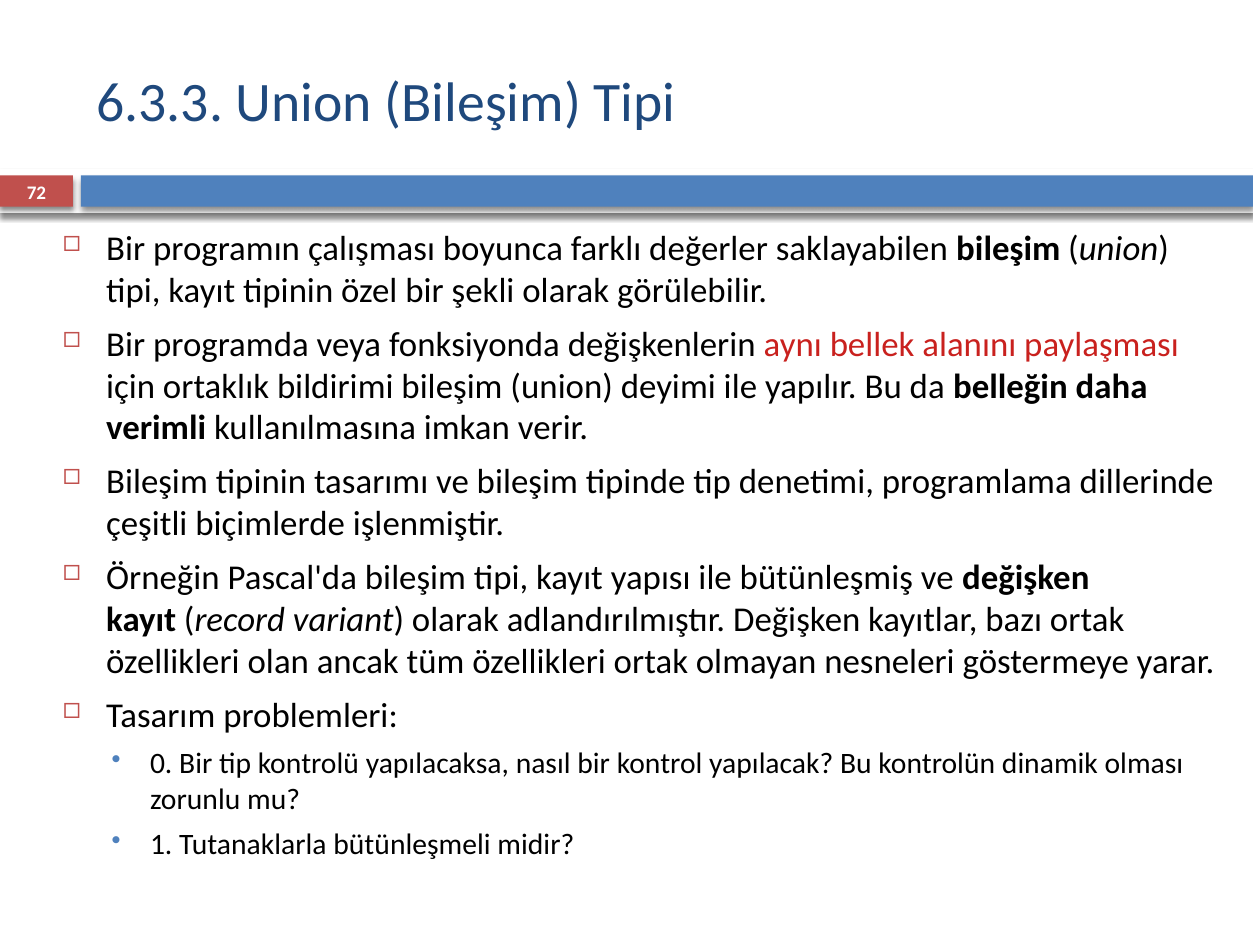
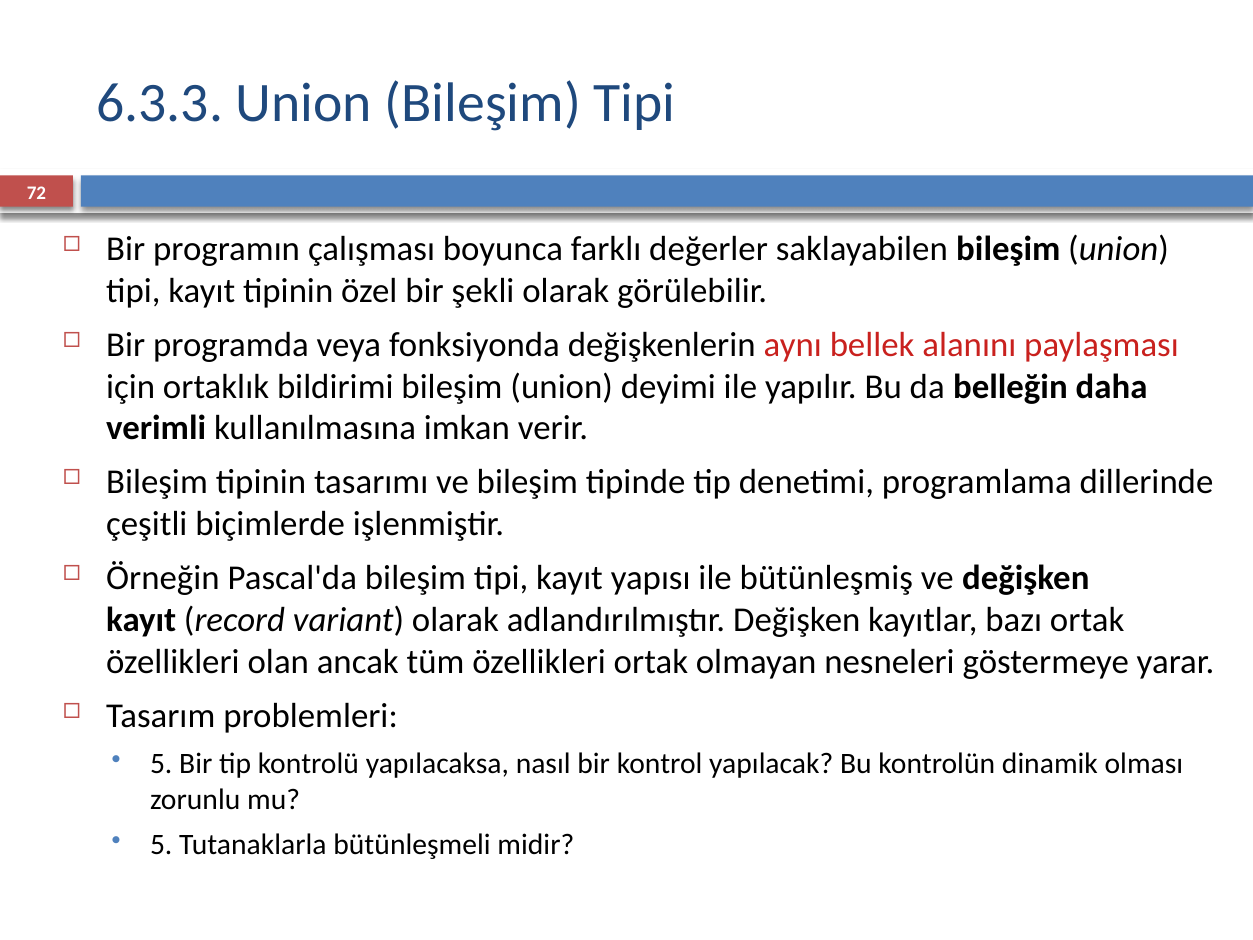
0: 0 -> 5 (161, 764)
1: 1 -> 5 (161, 844)
